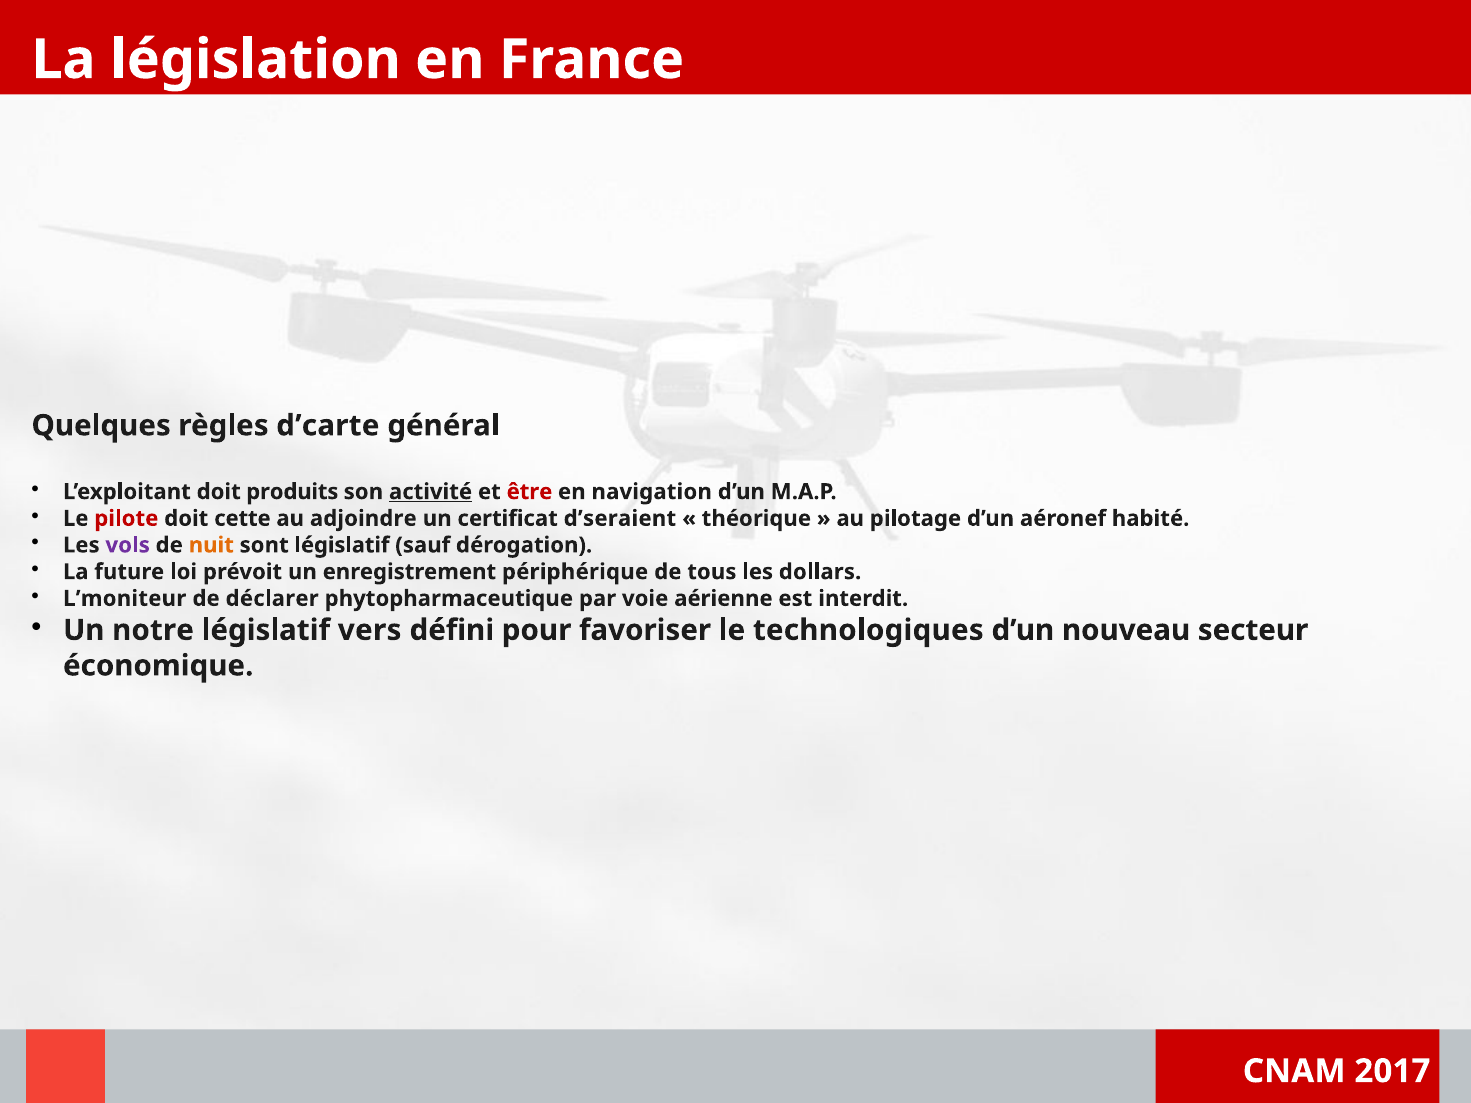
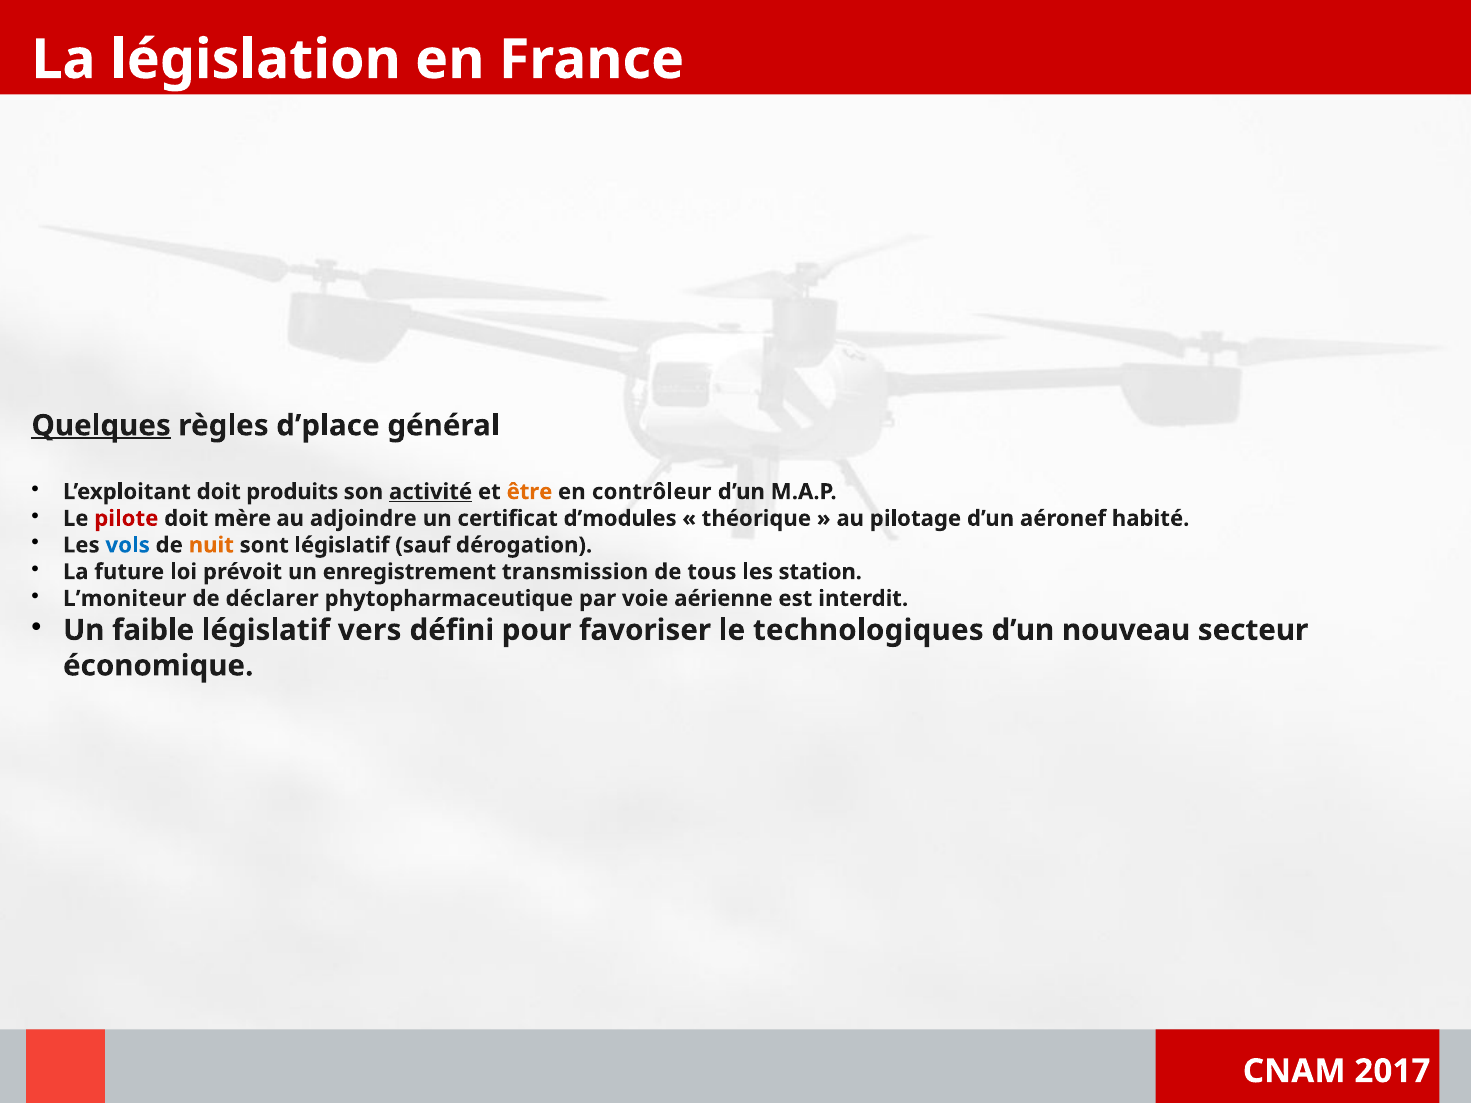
Quelques underline: none -> present (101, 426)
d’carte: d’carte -> d’place (328, 426)
être colour: red -> orange (529, 492)
navigation: navigation -> contrôleur (652, 492)
cette: cette -> mère (242, 519)
d’seraient: d’seraient -> d’modules (620, 519)
vols colour: purple -> blue (128, 545)
périphérique: périphérique -> transmission (575, 572)
dollars: dollars -> station (820, 572)
notre: notre -> faible (153, 630)
